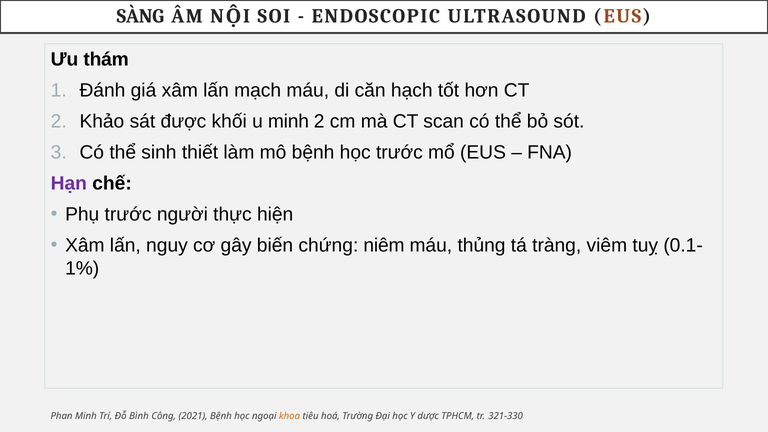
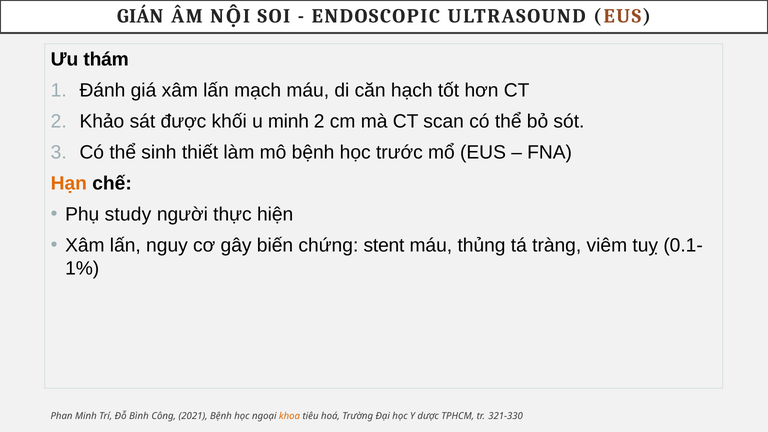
SÀNG: SÀNG -> GIÁN (140, 16)
Hạn colour: purple -> orange (69, 184)
Phụ trước: trước -> study (128, 215)
niêm: niêm -> stent (384, 246)
